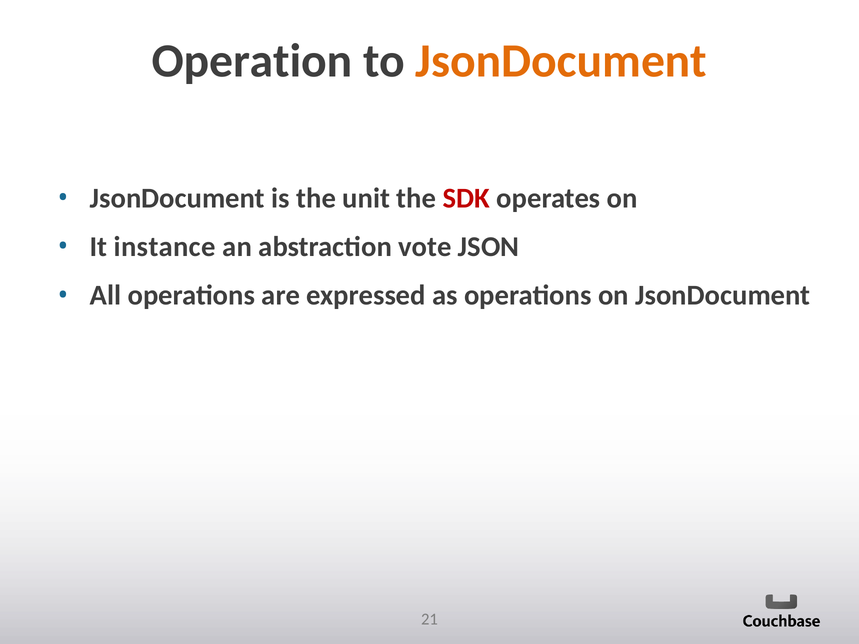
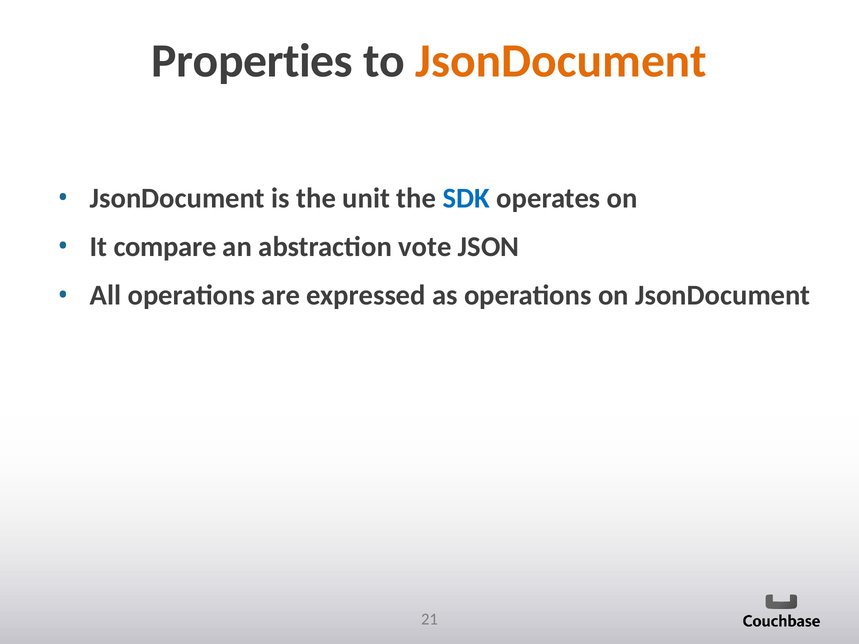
Operation: Operation -> Properties (252, 61)
SDK colour: red -> blue (466, 198)
instance: instance -> compare (165, 247)
